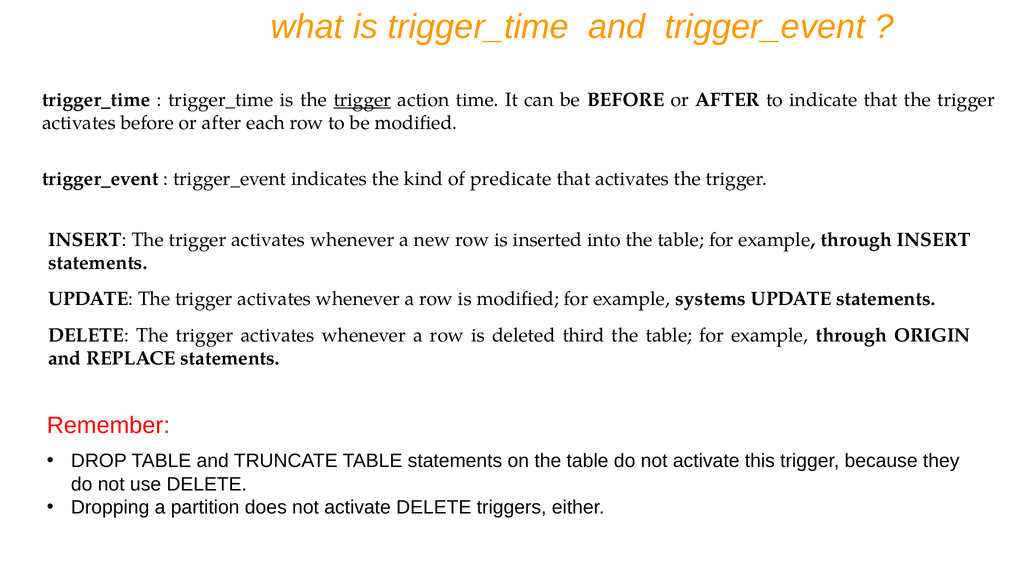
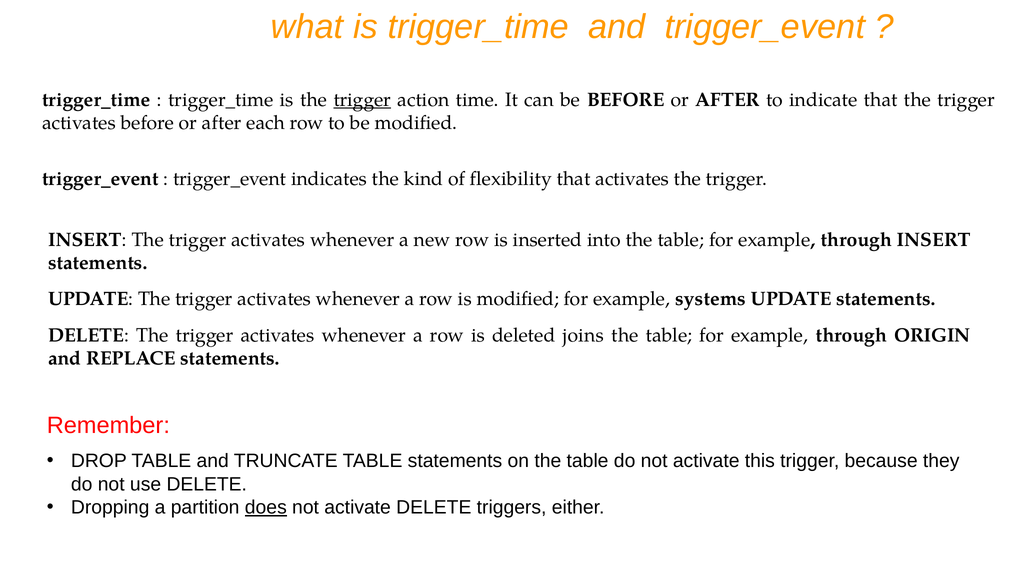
predicate: predicate -> flexibility (511, 179)
third: third -> joins (583, 335)
does underline: none -> present (266, 507)
